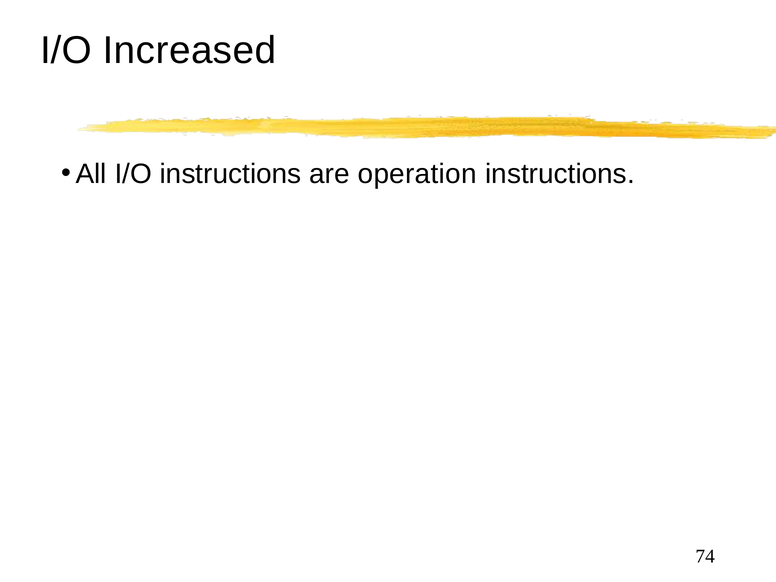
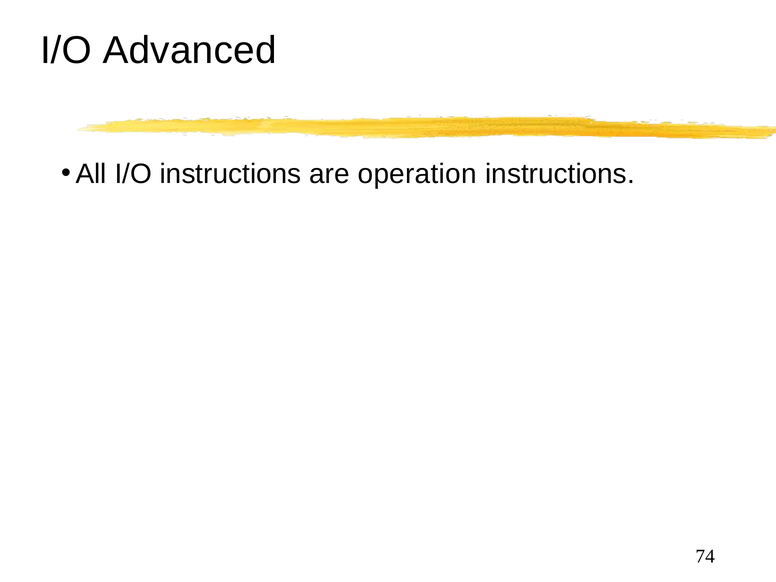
Increased: Increased -> Advanced (190, 50)
